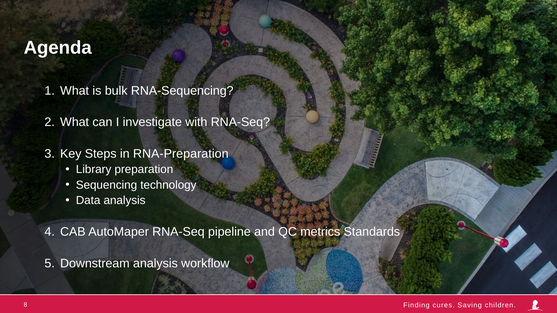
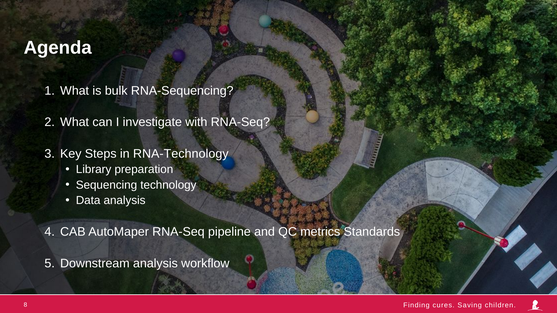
RNA-Preparation: RNA-Preparation -> RNA-Technology (181, 154)
